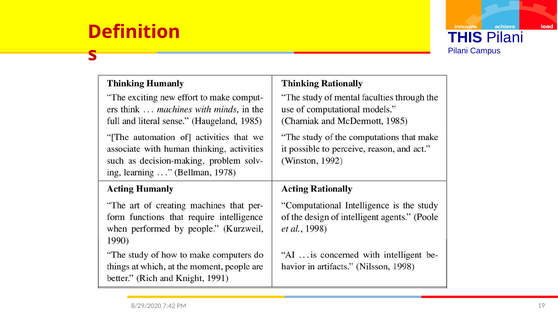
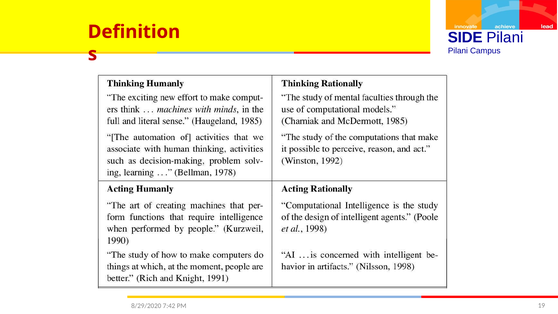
THIS: THIS -> SIDE (465, 38)
